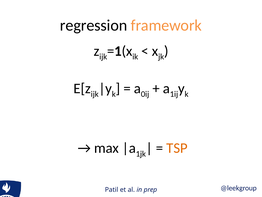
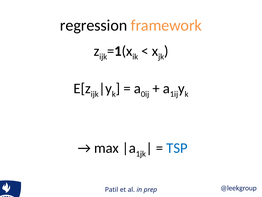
TSP colour: orange -> blue (177, 148)
